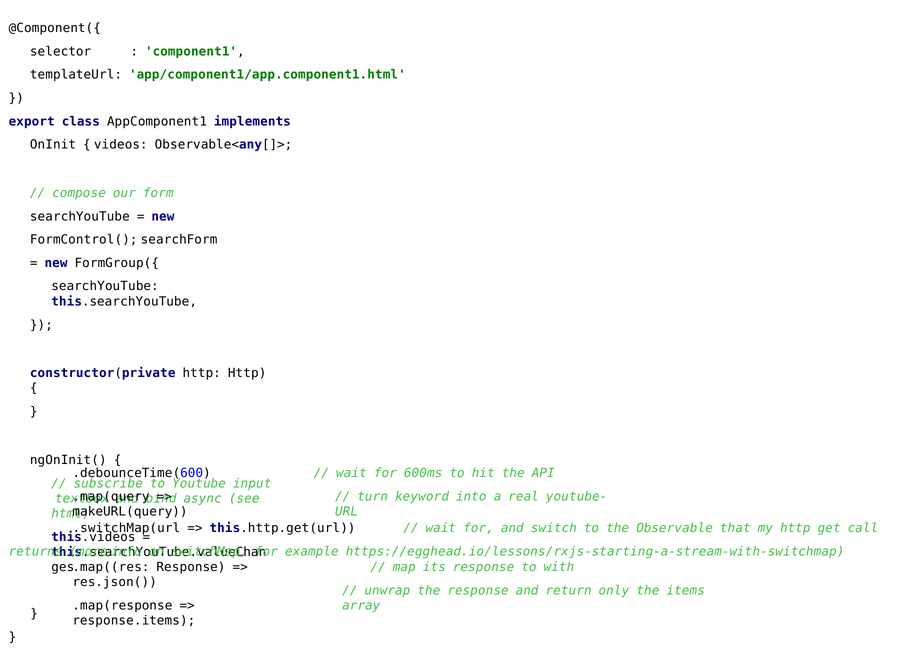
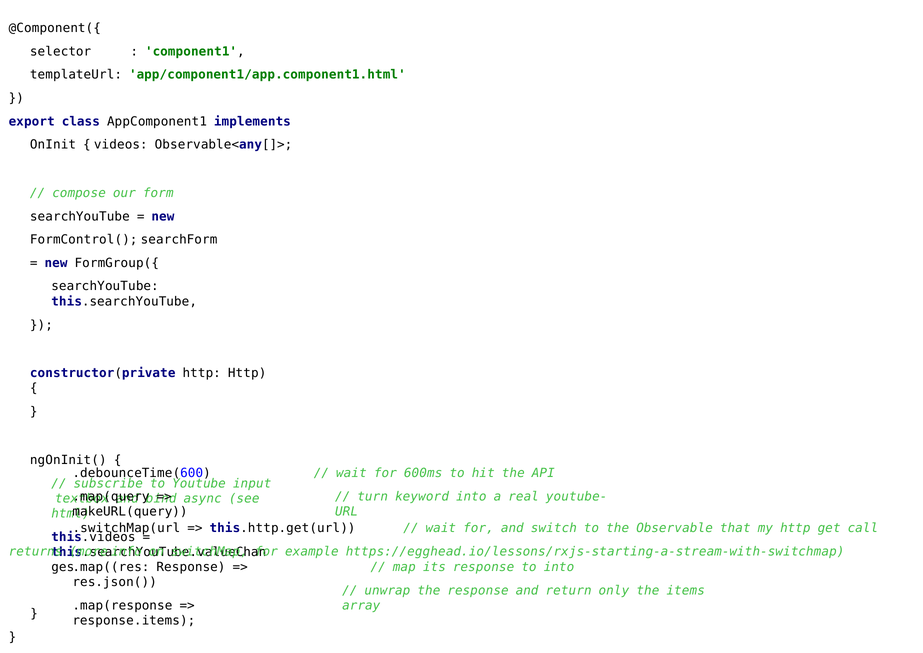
to with: with -> into (559, 567)
